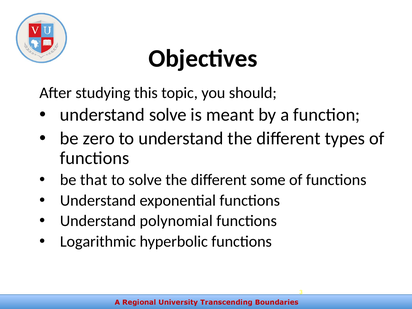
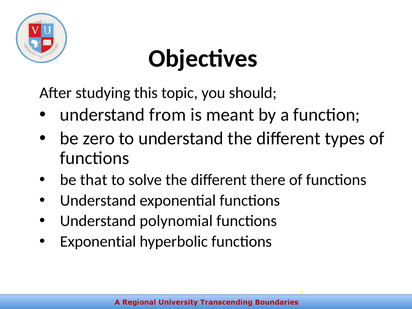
understand solve: solve -> from (168, 115)
some: some -> there (268, 180)
Logarithmic: Logarithmic -> Exponential (98, 241)
